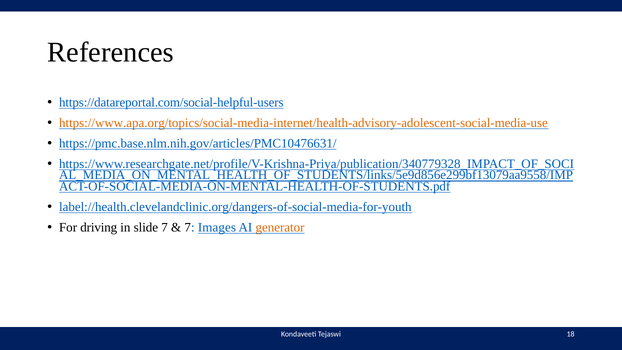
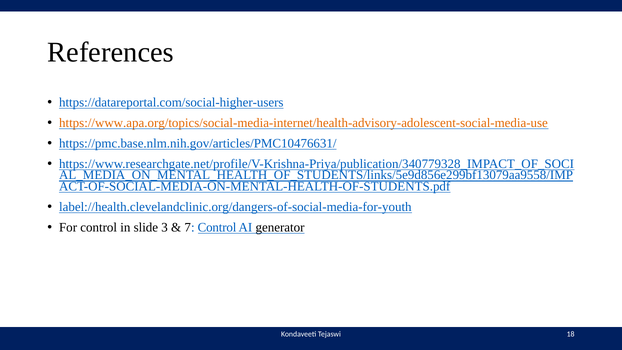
https://datareportal.com/social-helpful-users: https://datareportal.com/social-helpful-users -> https://datareportal.com/social-higher-users (171, 102)
For driving: driving -> control (99, 227)
slide 7: 7 -> 3 (165, 227)
7 Images: Images -> Control (217, 227)
generator colour: orange -> black (280, 227)
